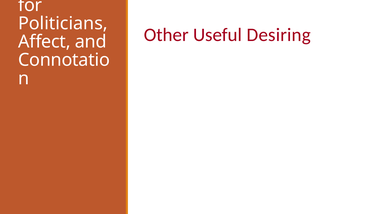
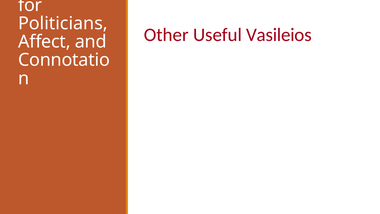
Desiring: Desiring -> Vasileios (279, 35)
